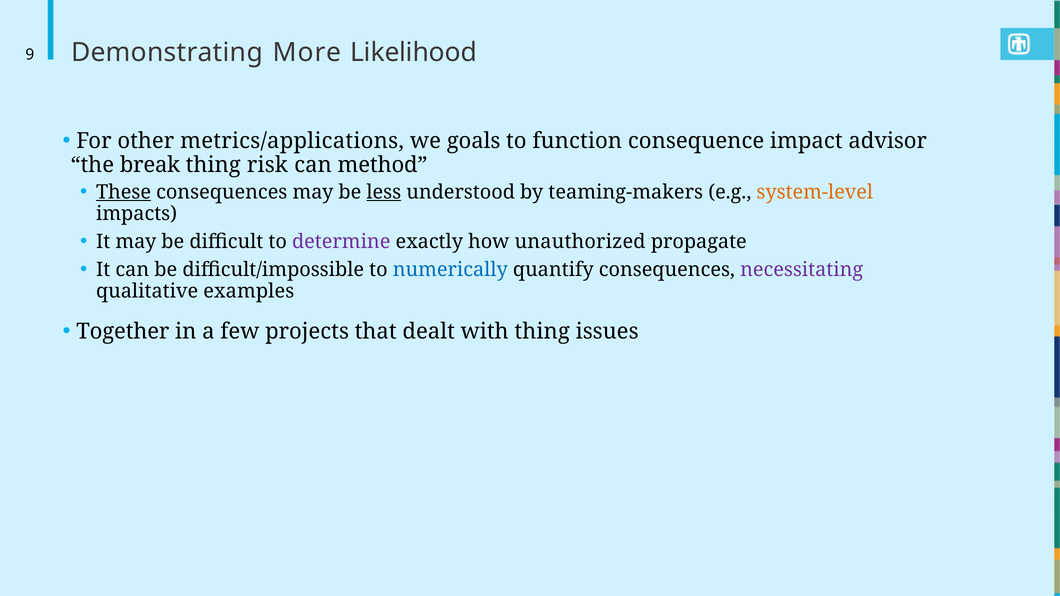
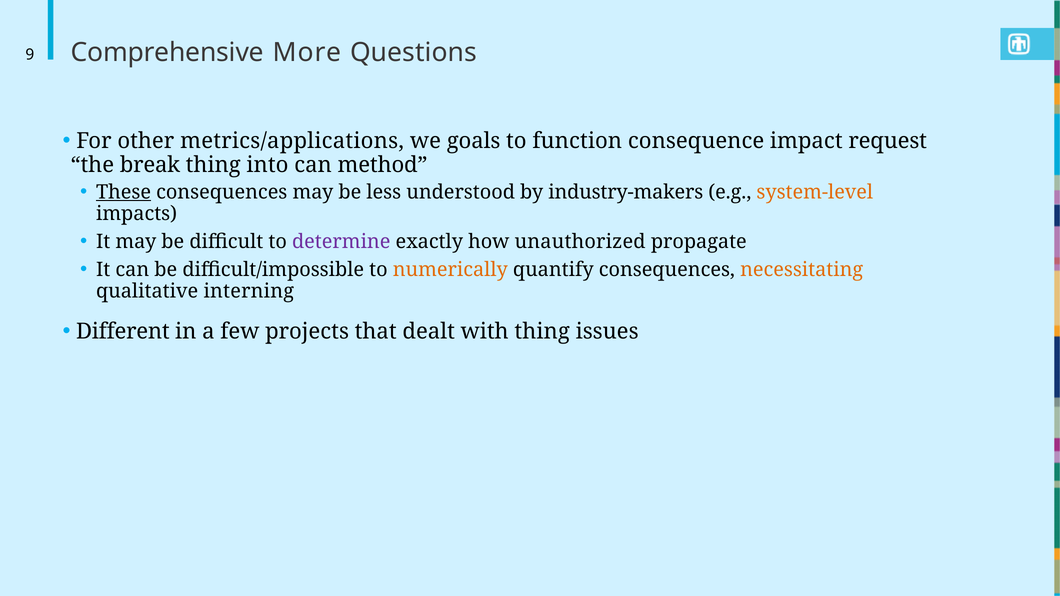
Demonstrating: Demonstrating -> Comprehensive (167, 52)
Likelihood: Likelihood -> Questions (413, 52)
advisor: advisor -> request (888, 141)
risk: risk -> into (267, 165)
less underline: present -> none (384, 192)
teaming-makers: teaming-makers -> industry-makers (626, 192)
numerically colour: blue -> orange (450, 270)
necessitating colour: purple -> orange (802, 270)
examples: examples -> interning (249, 291)
Together: Together -> Different (123, 332)
